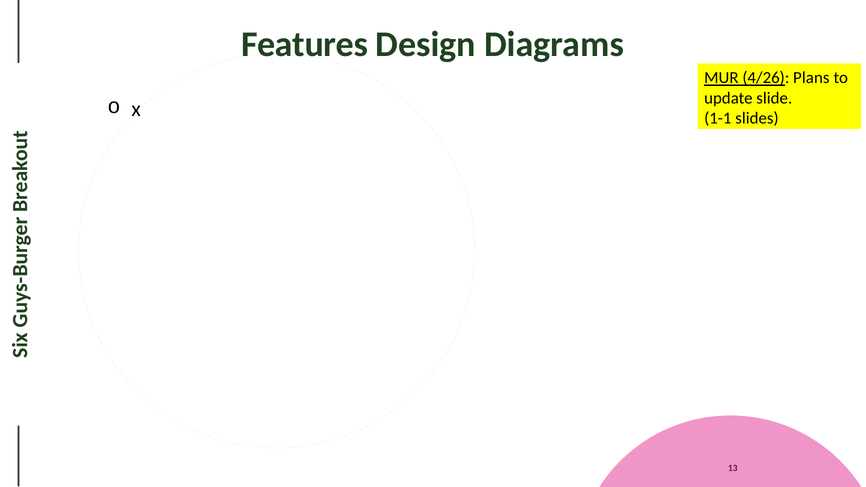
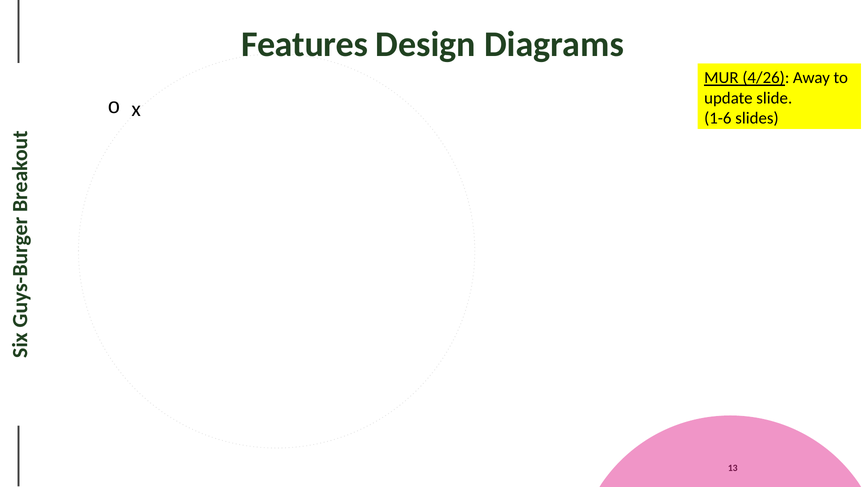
Plans: Plans -> Away (811, 78)
1-1: 1-1 -> 1-6 (718, 118)
